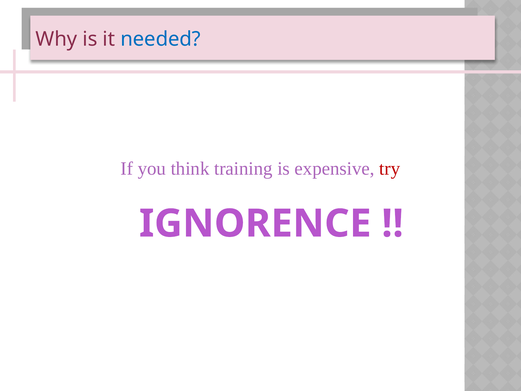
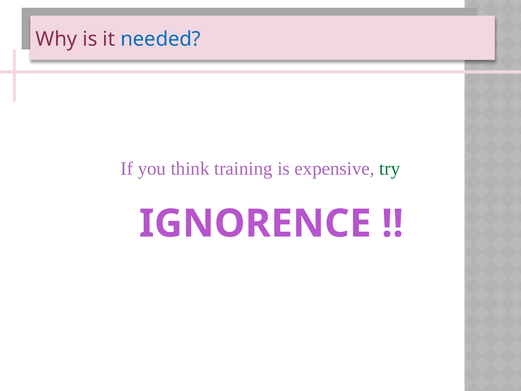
try colour: red -> green (390, 169)
